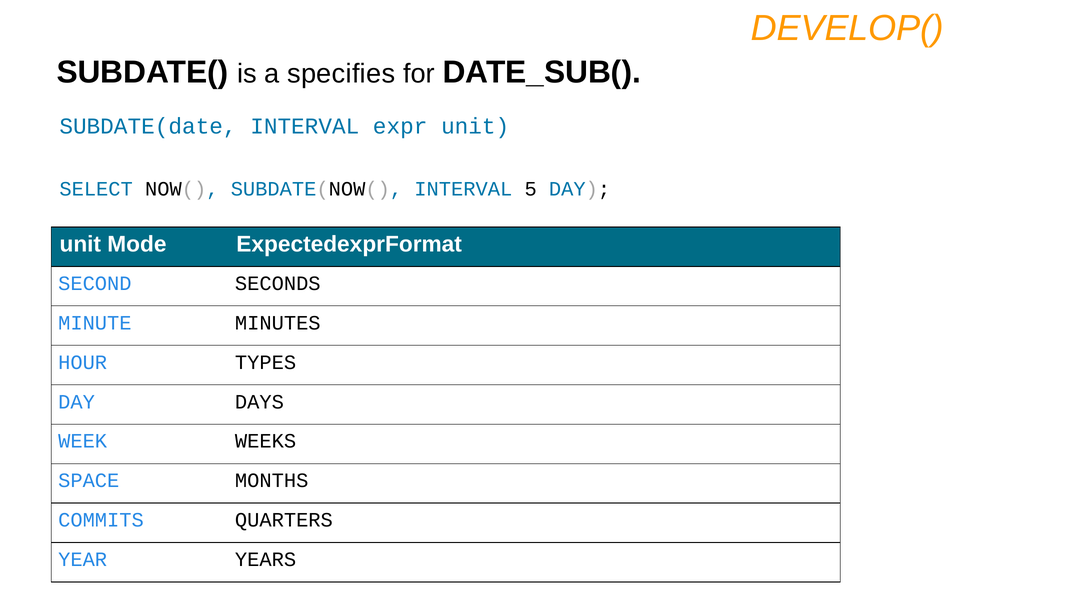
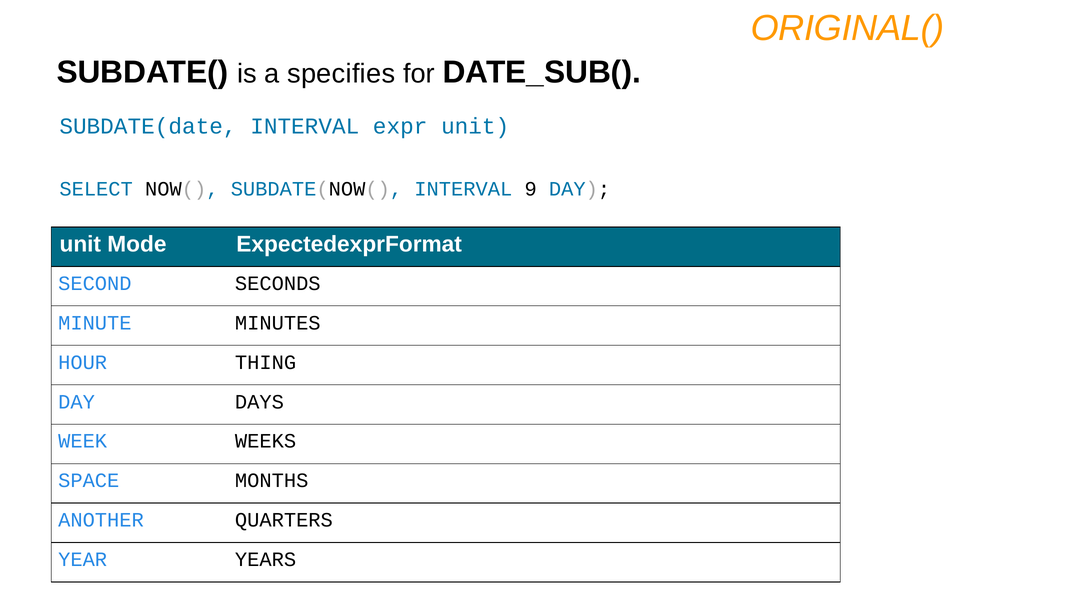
DEVELOP(: DEVELOP( -> ORIGINAL( (848, 28)
5: 5 -> 9 (531, 189)
TYPES: TYPES -> THING (266, 362)
COMMITS: COMMITS -> ANOTHER (101, 520)
